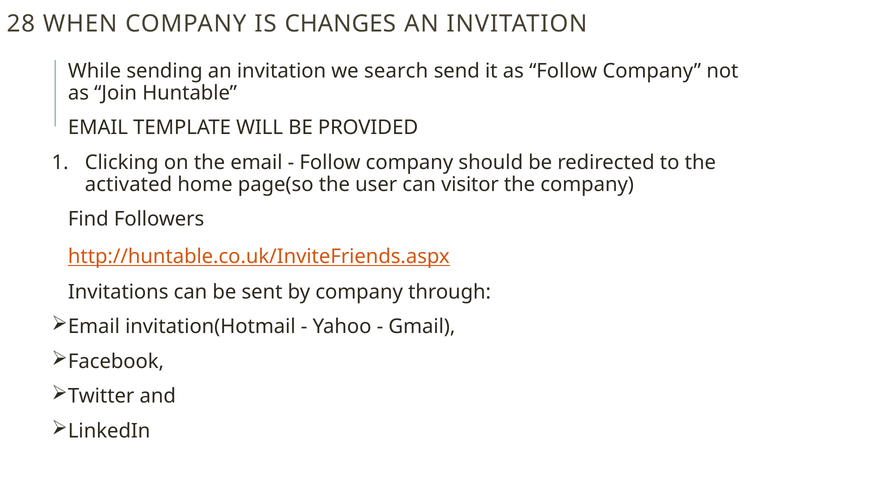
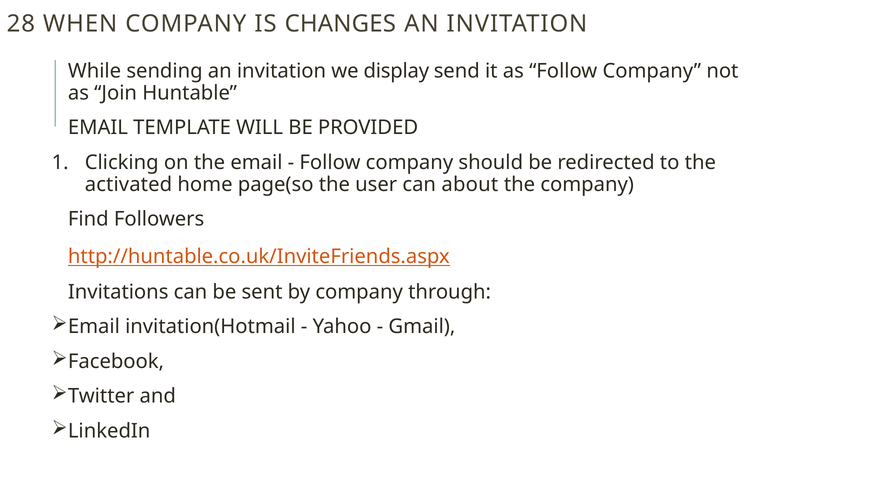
search: search -> display (396, 71)
visitor: visitor -> about (470, 184)
